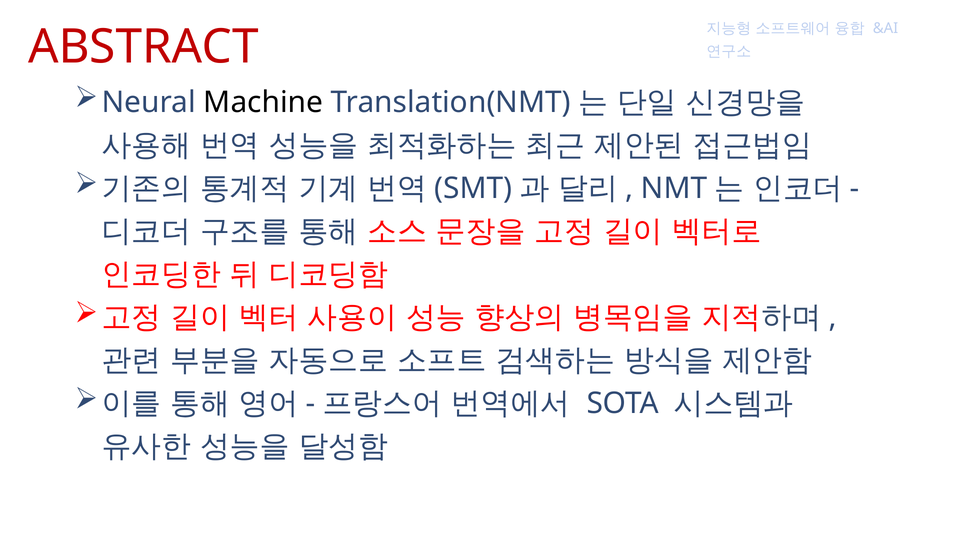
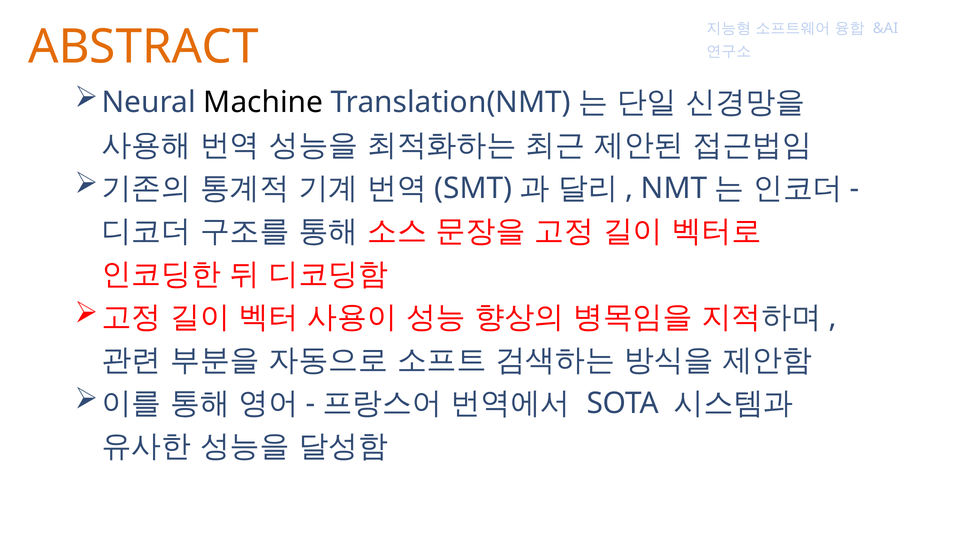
ABSTRACT colour: red -> orange (143, 47)
